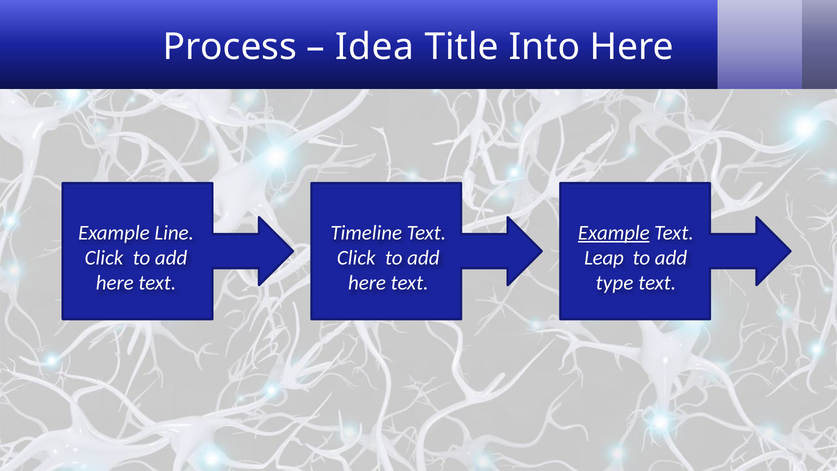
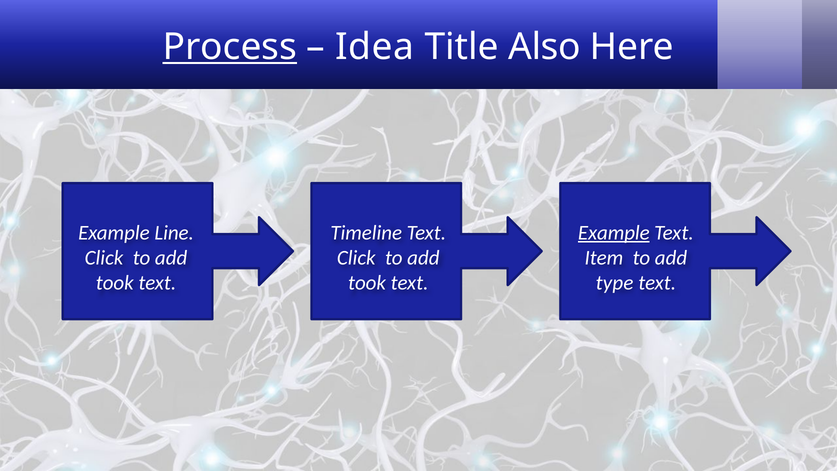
Process underline: none -> present (230, 47)
Into: Into -> Also (545, 47)
Leap: Leap -> Item (604, 258)
here: here -> took (115, 283)
here: here -> took (367, 283)
